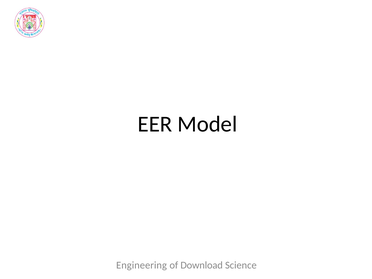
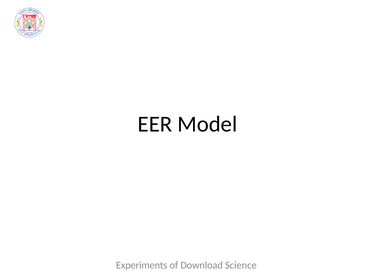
Engineering: Engineering -> Experiments (142, 265)
